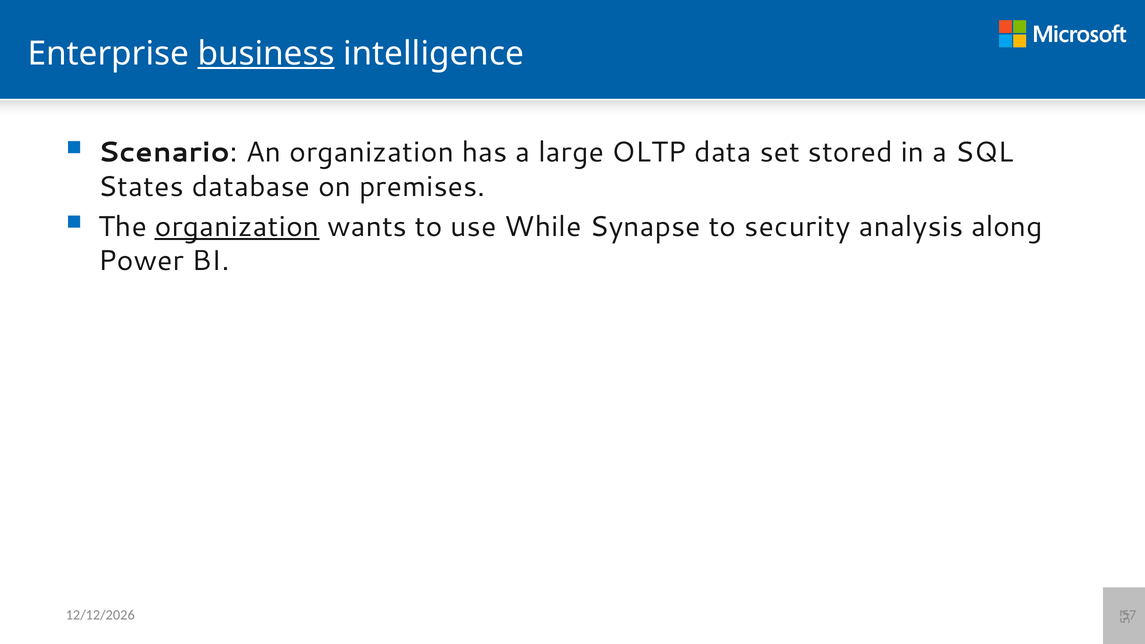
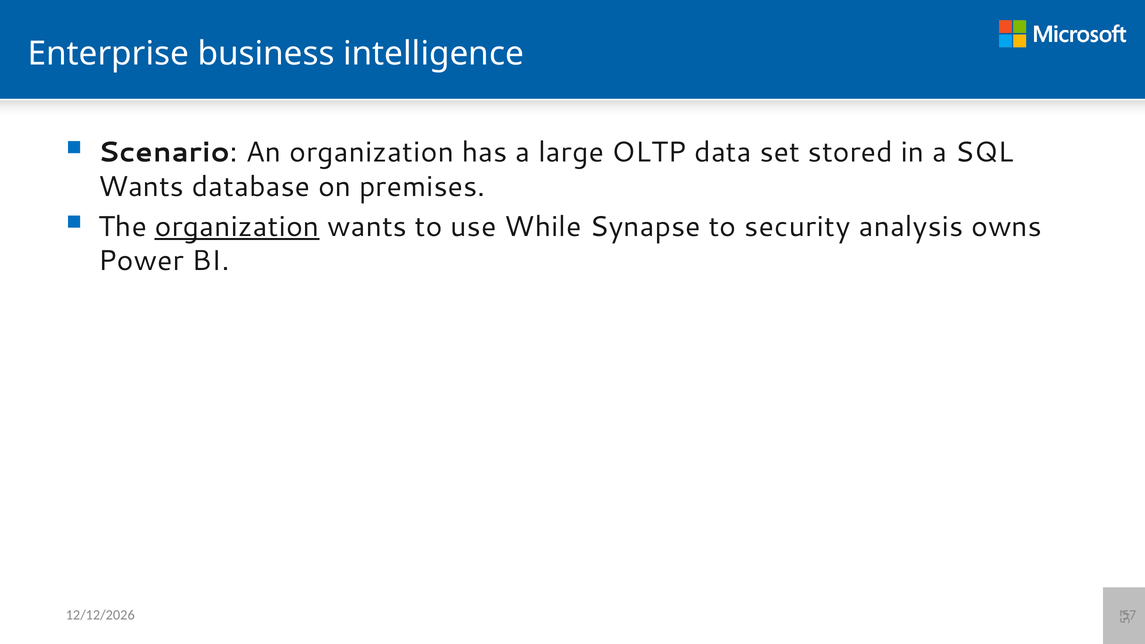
business underline: present -> none (266, 54)
States: States -> Wants (141, 187)
along: along -> owns (1007, 227)
